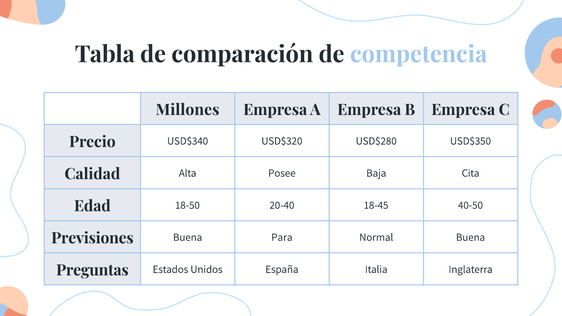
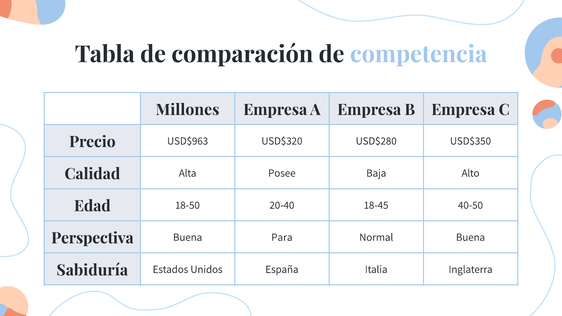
USD$340: USD$340 -> USD$963 (188, 141)
Cita: Cita -> Alto (471, 173)
Previsiones: Previsiones -> Perspectiva (92, 238)
Preguntas: Preguntas -> Sabiduría (92, 270)
